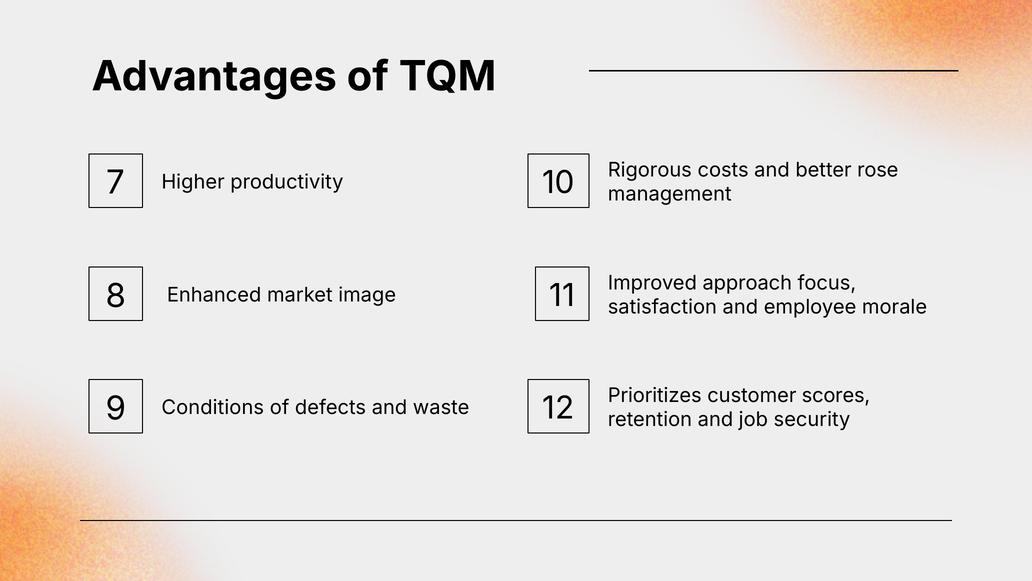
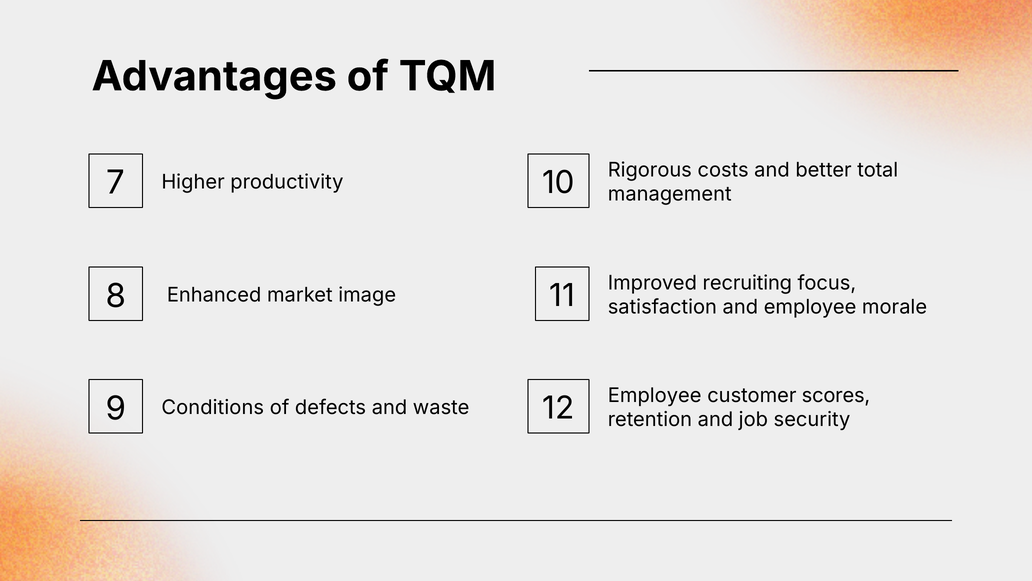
rose: rose -> total (878, 170)
approach: approach -> recruiting (747, 283)
Prioritizes: Prioritizes -> Employee (655, 395)
